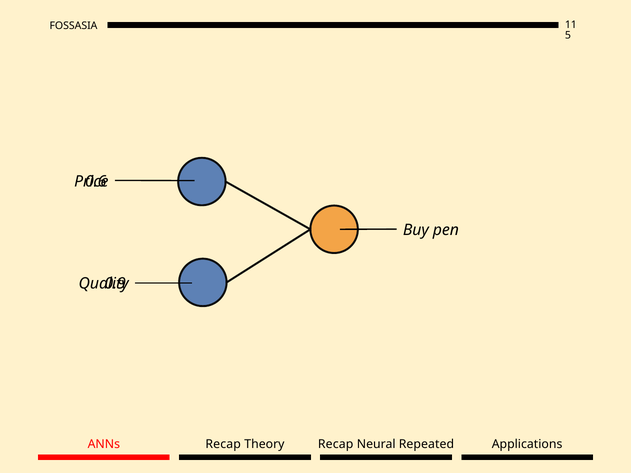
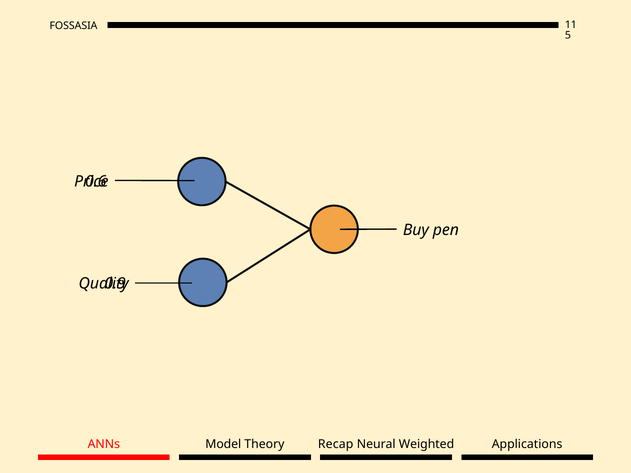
ANNs Recap: Recap -> Model (223, 444)
Repeated: Repeated -> Weighted (426, 444)
